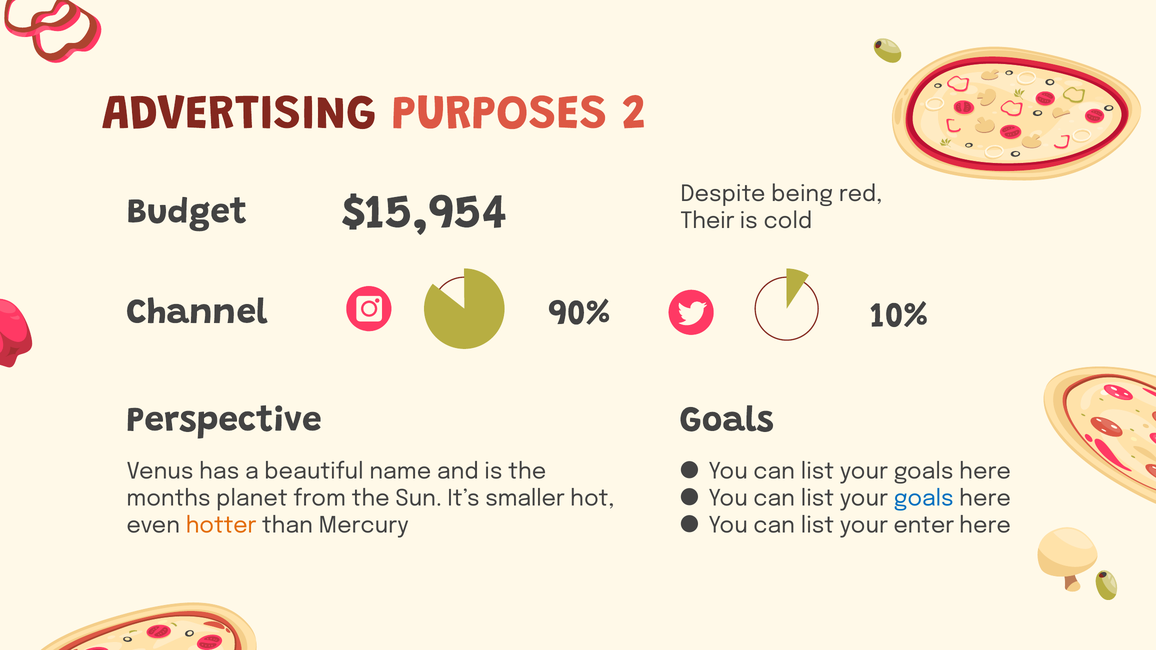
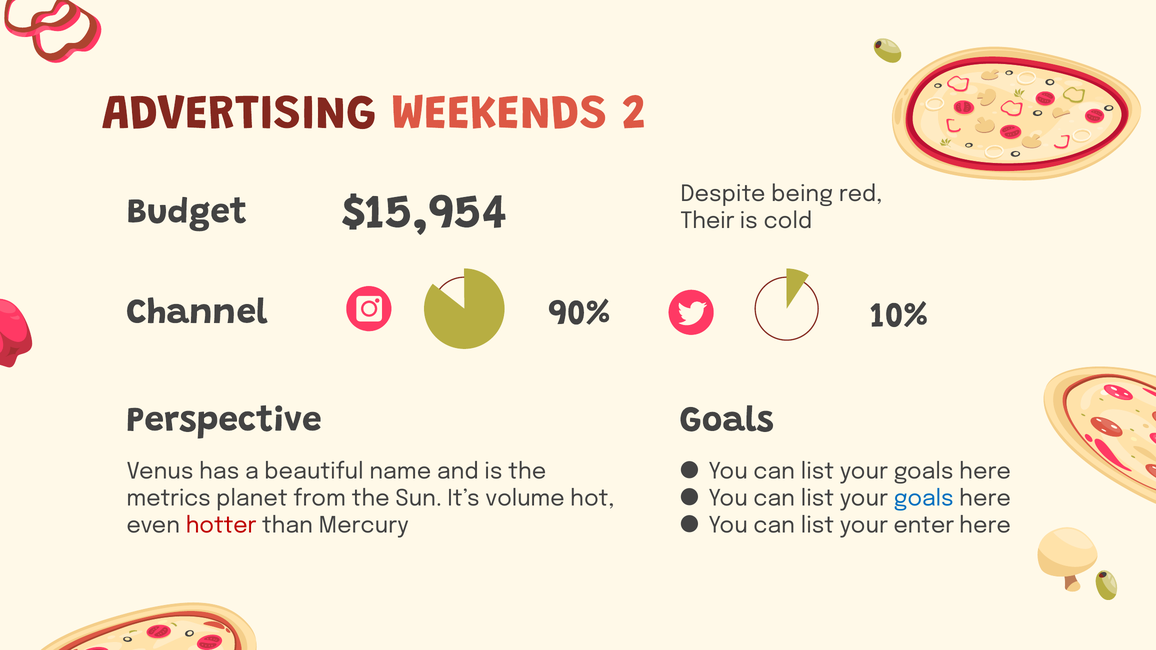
PURPOSES: PURPOSES -> WEEKENDS (500, 112)
months: months -> metrics (169, 498)
smaller: smaller -> volume (525, 498)
hotter colour: orange -> red (221, 525)
